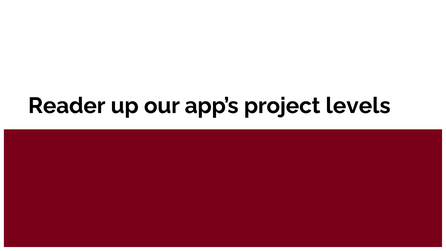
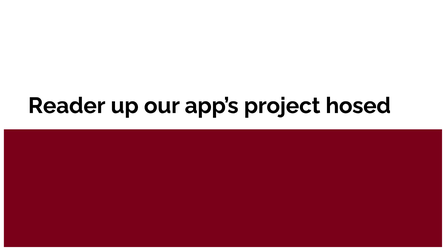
levels: levels -> hosed (358, 106)
